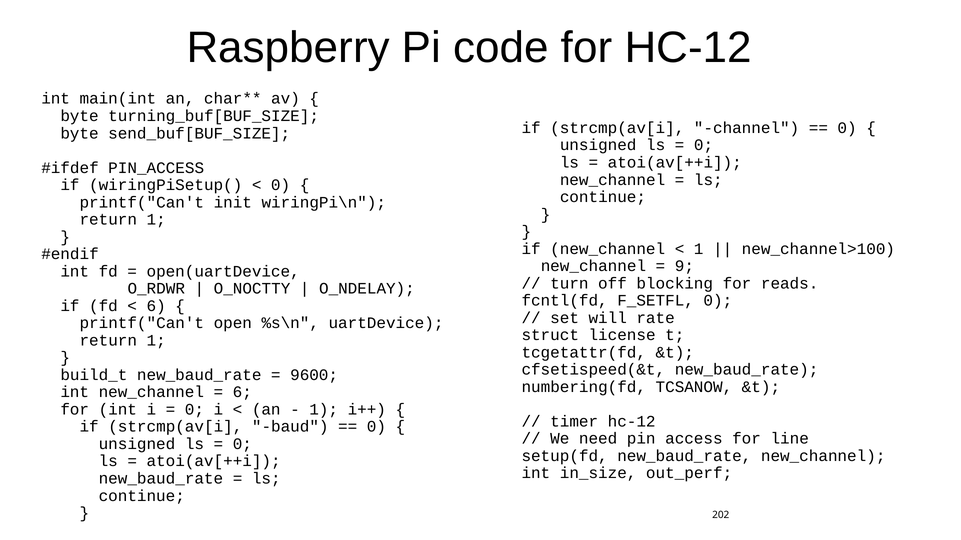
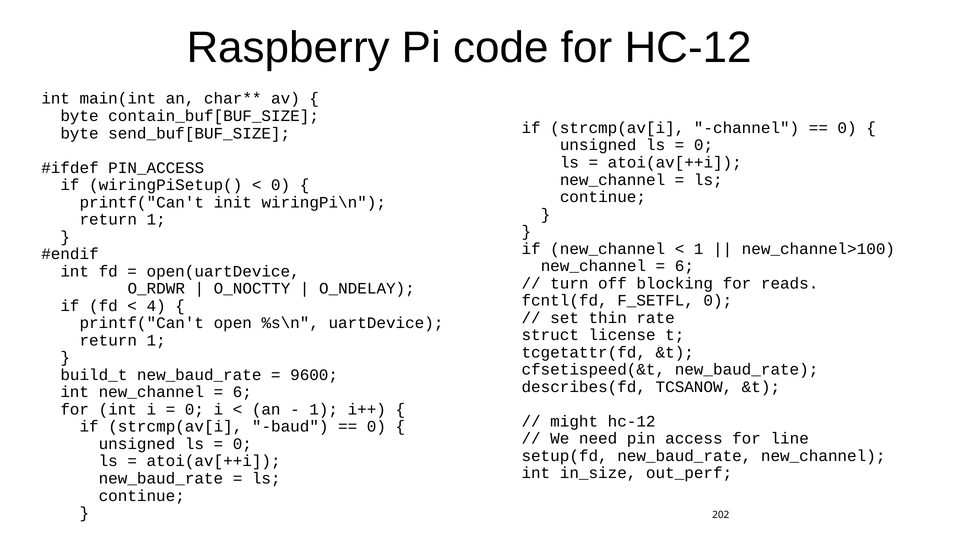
turning_buf[BUF_SIZE: turning_buf[BUF_SIZE -> contain_buf[BUF_SIZE (214, 116)
9: 9 -> 6 (684, 266)
6: 6 -> 4 (156, 306)
will: will -> thin (608, 318)
numbering(fd: numbering(fd -> describes(fd (584, 387)
timer: timer -> might (574, 422)
